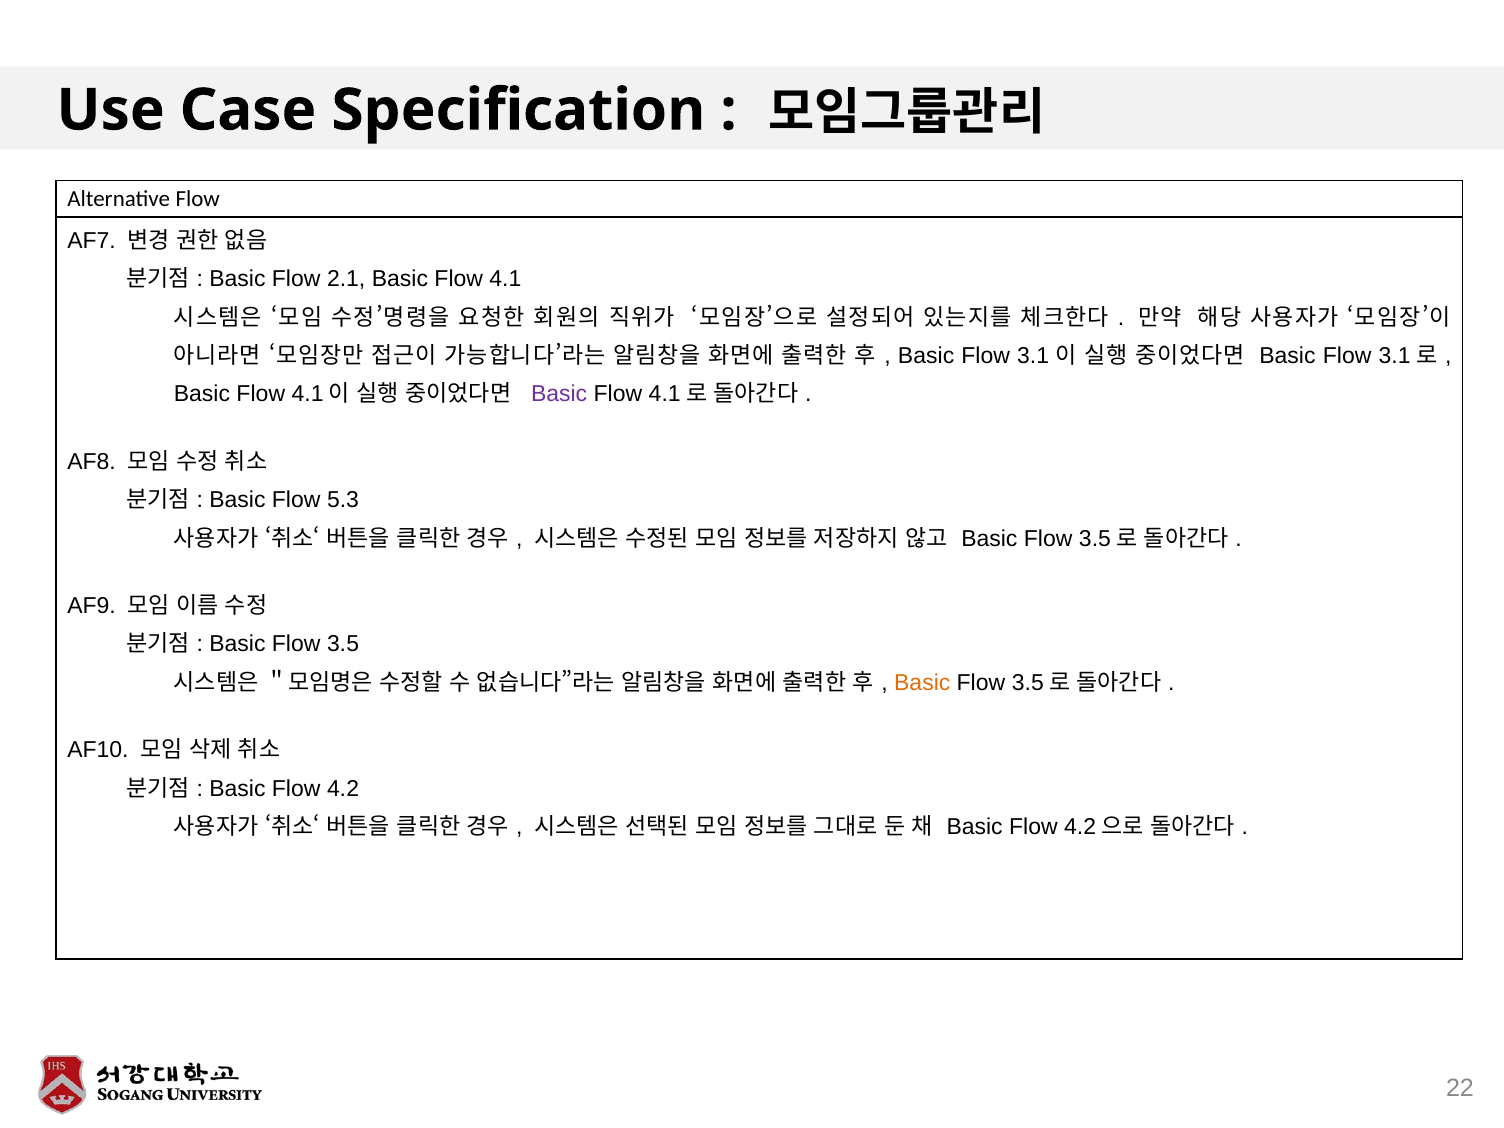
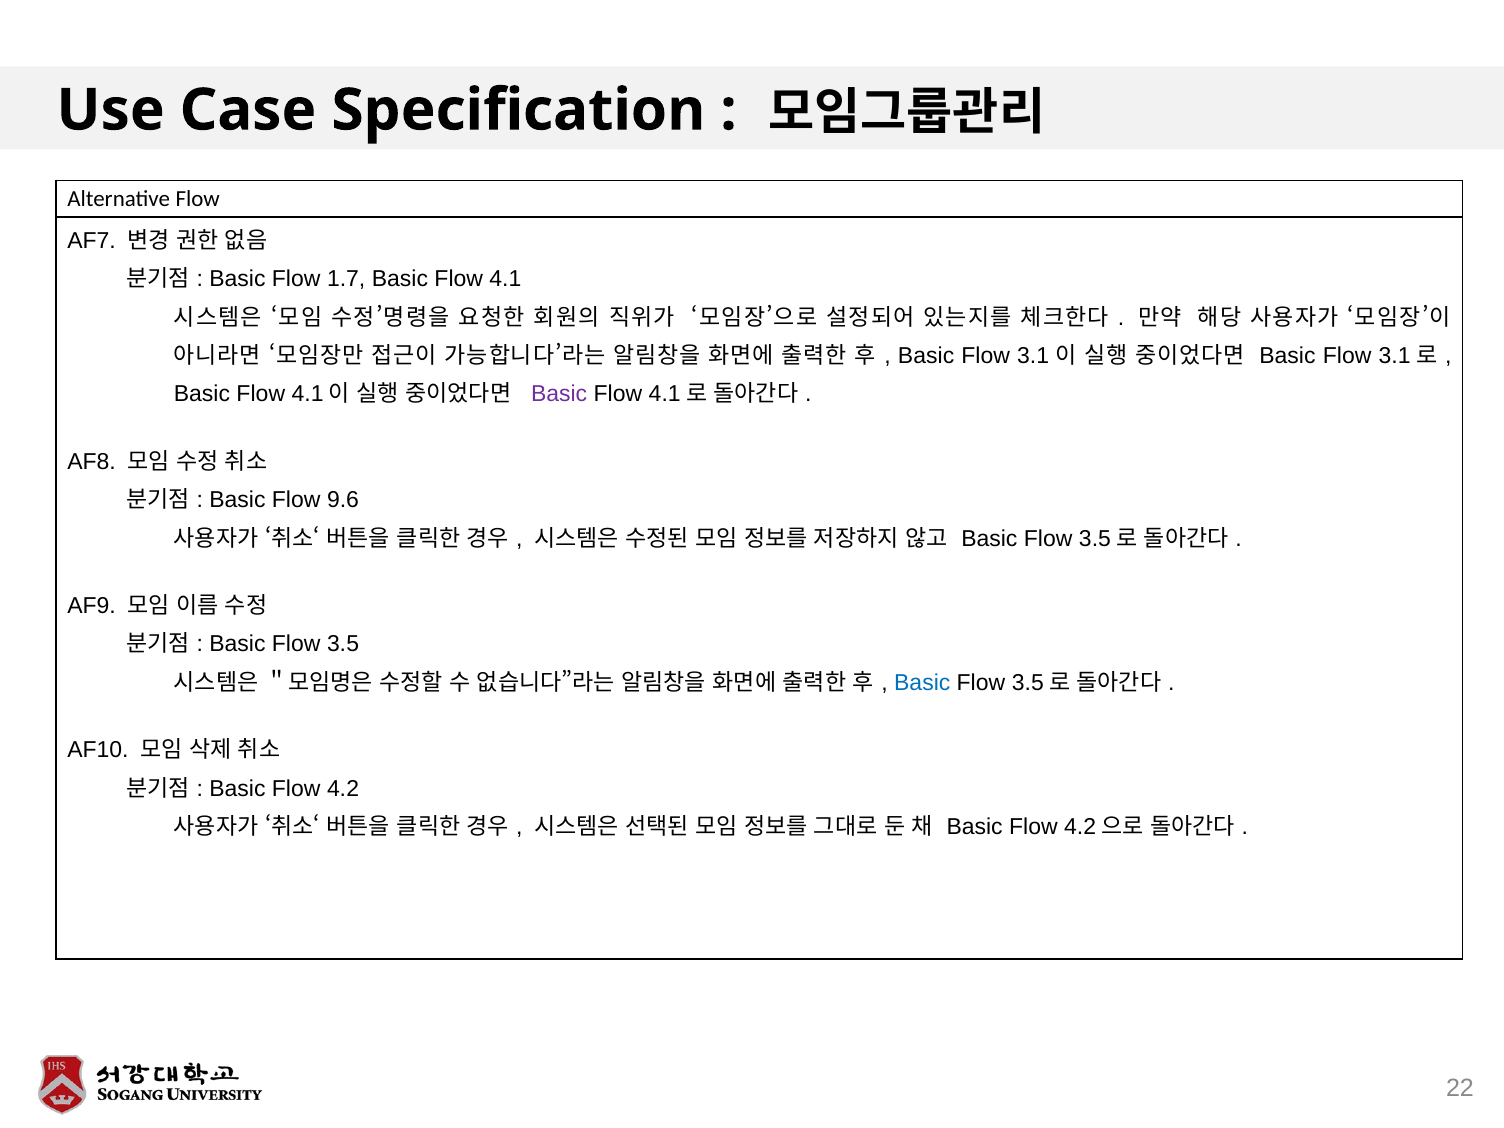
2.1: 2.1 -> 1.7 (346, 279)
5.3: 5.3 -> 9.6 (343, 500)
Basic colour: orange -> blue (922, 683)
